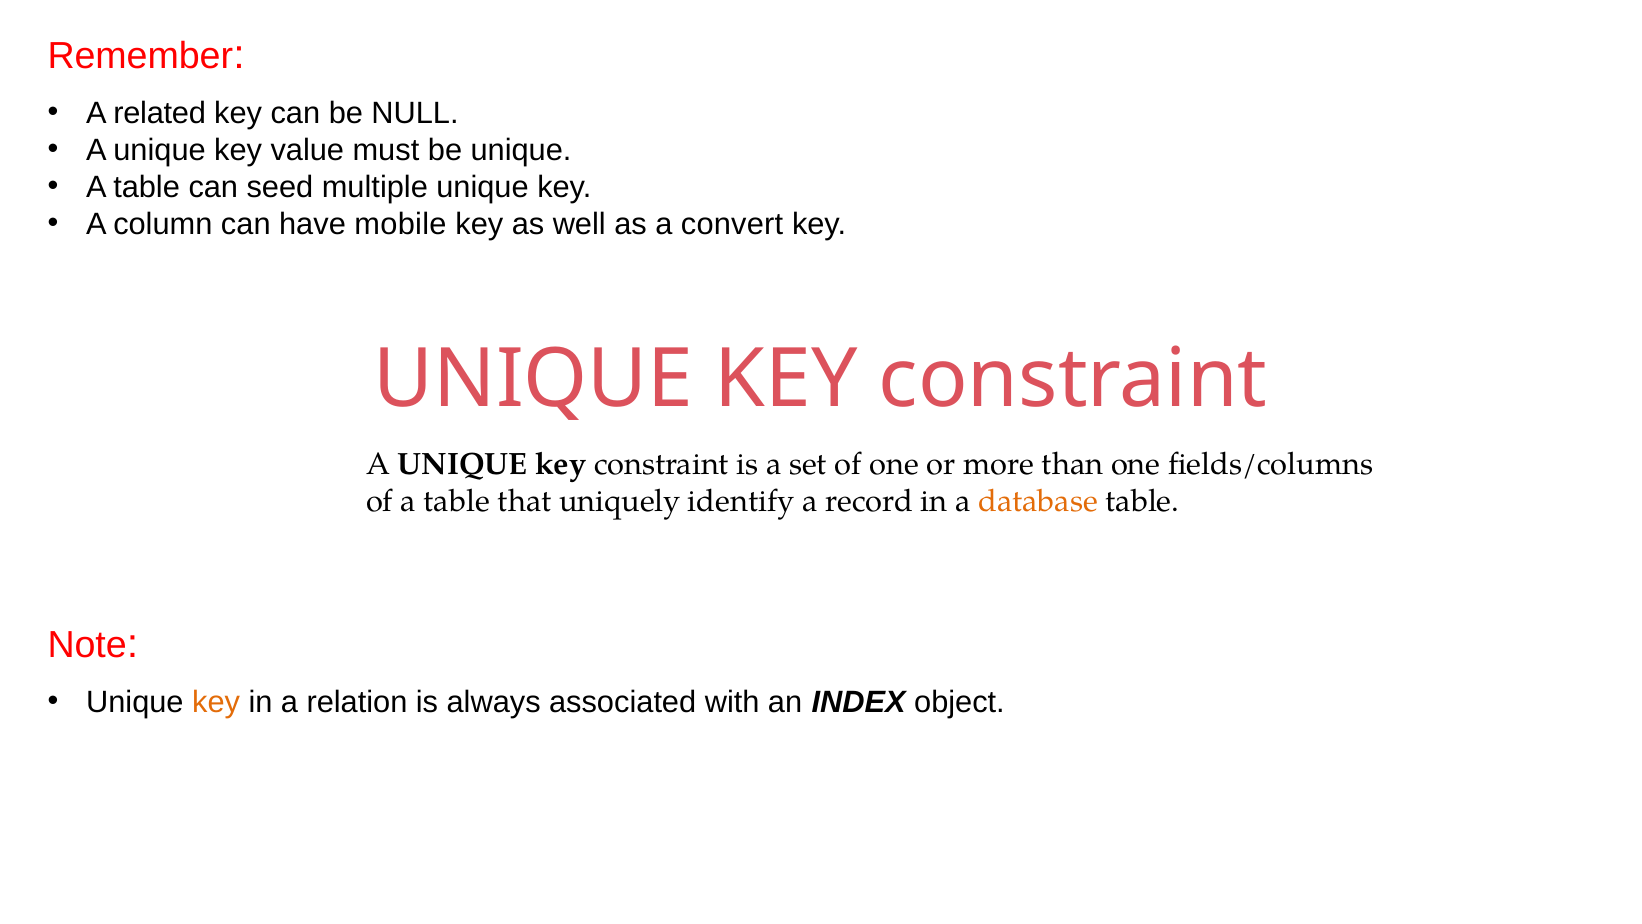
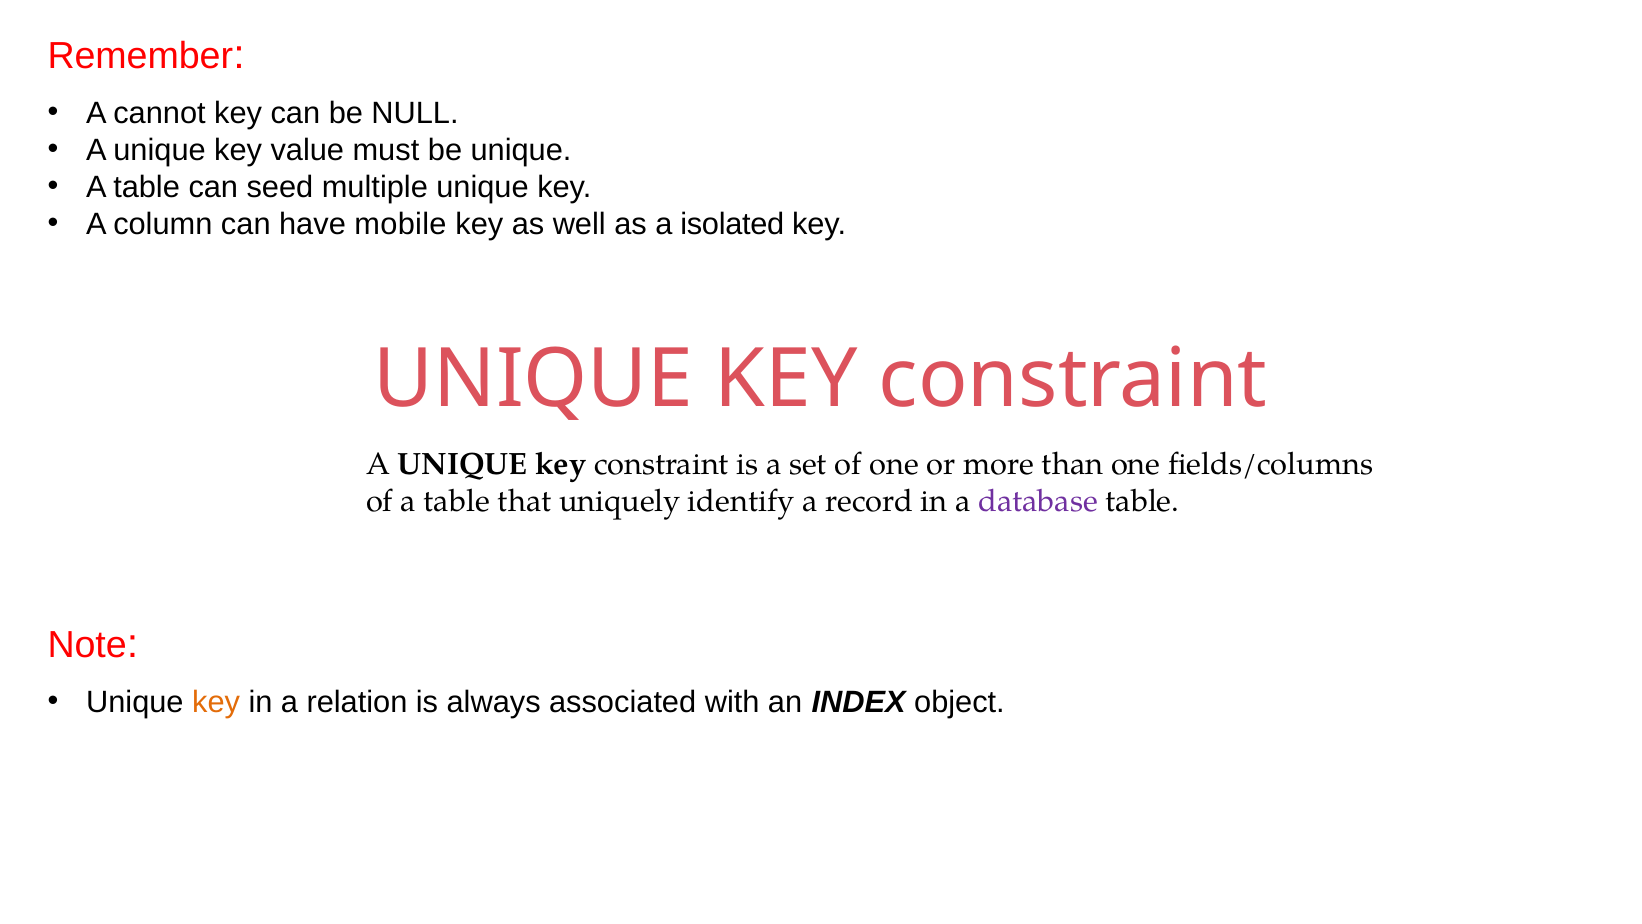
related: related -> cannot (160, 113)
convert: convert -> isolated (732, 224)
database colour: orange -> purple (1038, 501)
